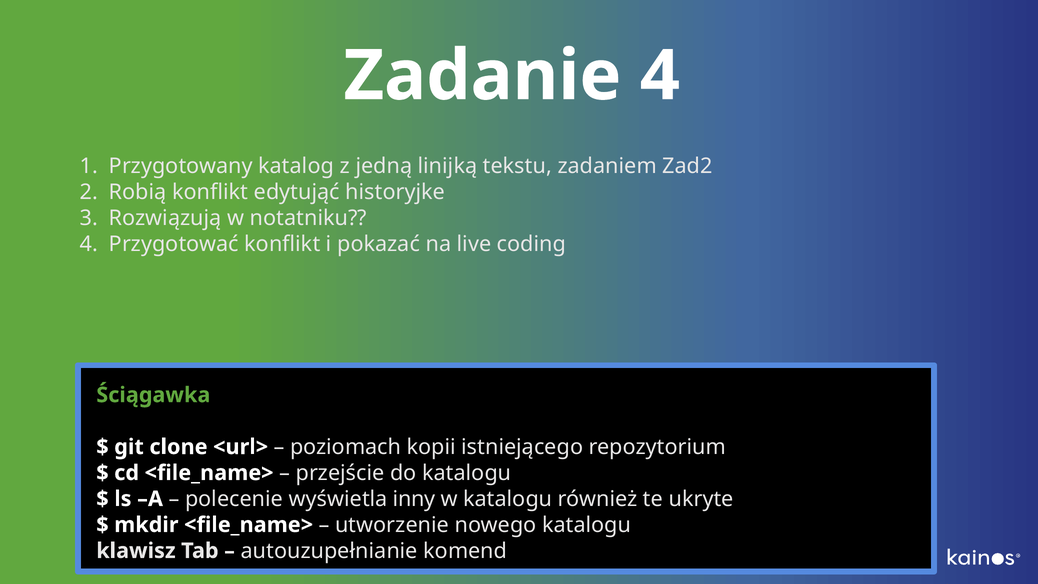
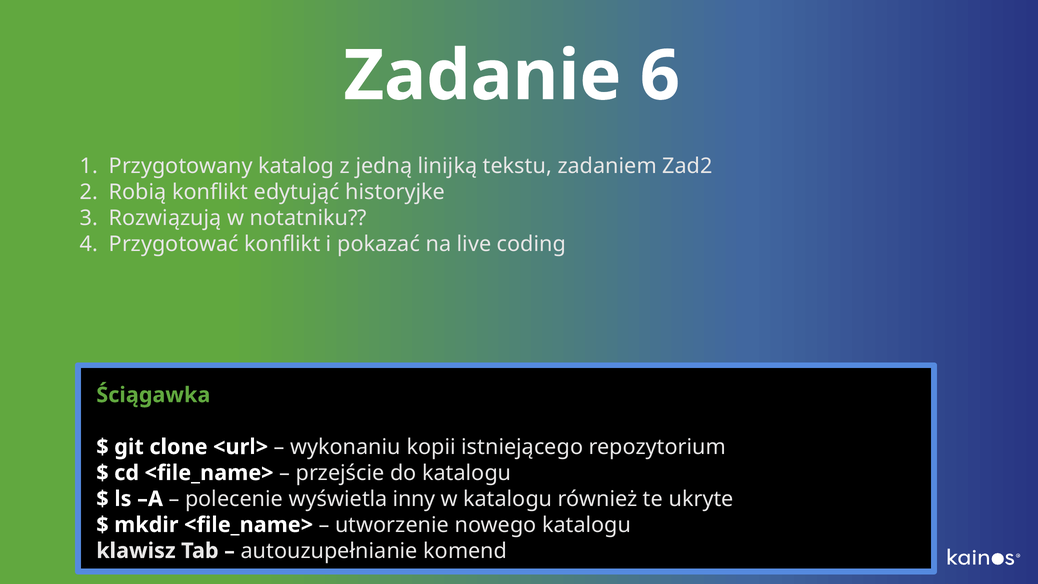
Zadanie 4: 4 -> 6 (660, 76)
poziomach: poziomach -> wykonaniu (345, 447)
